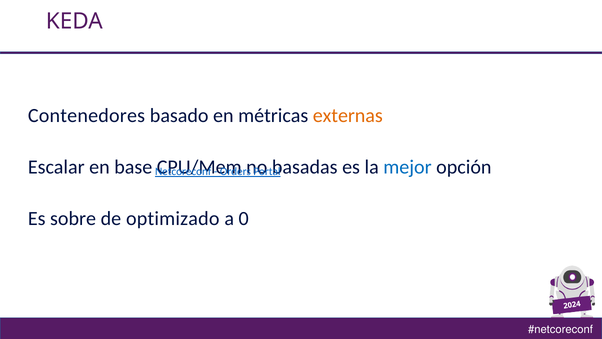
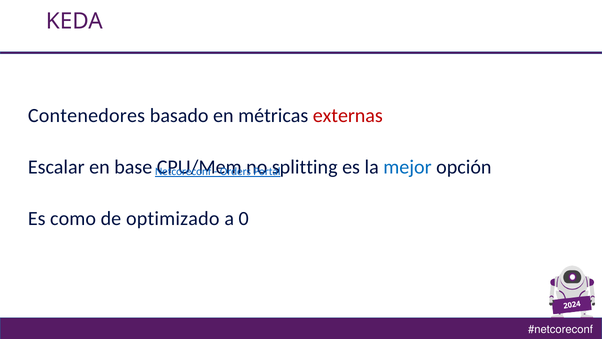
externas colour: orange -> red (348, 116)
basadas: basadas -> splitting (305, 167)
sobre: sobre -> como (73, 218)
